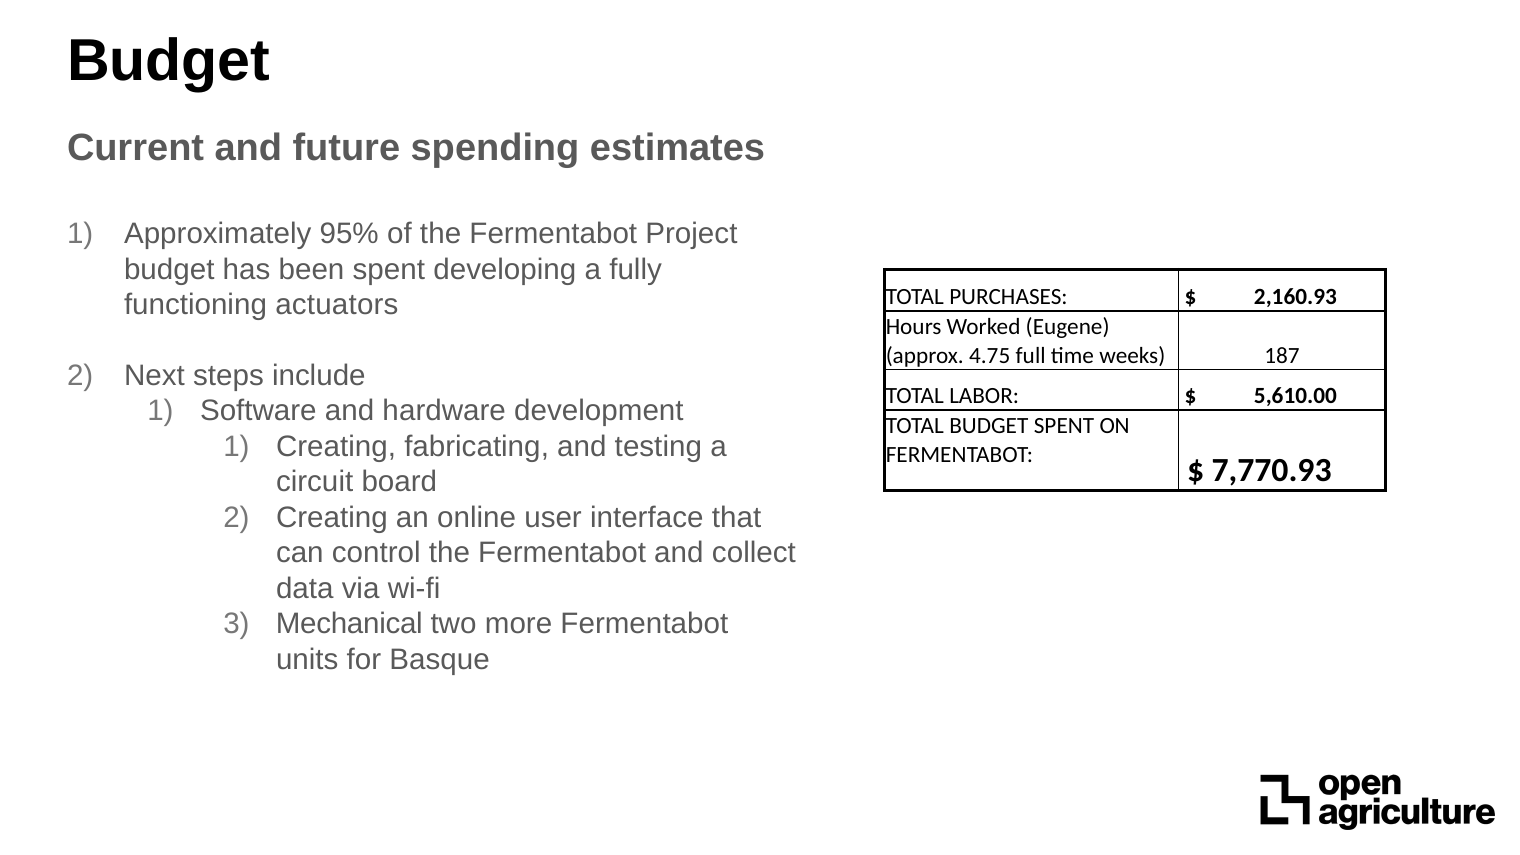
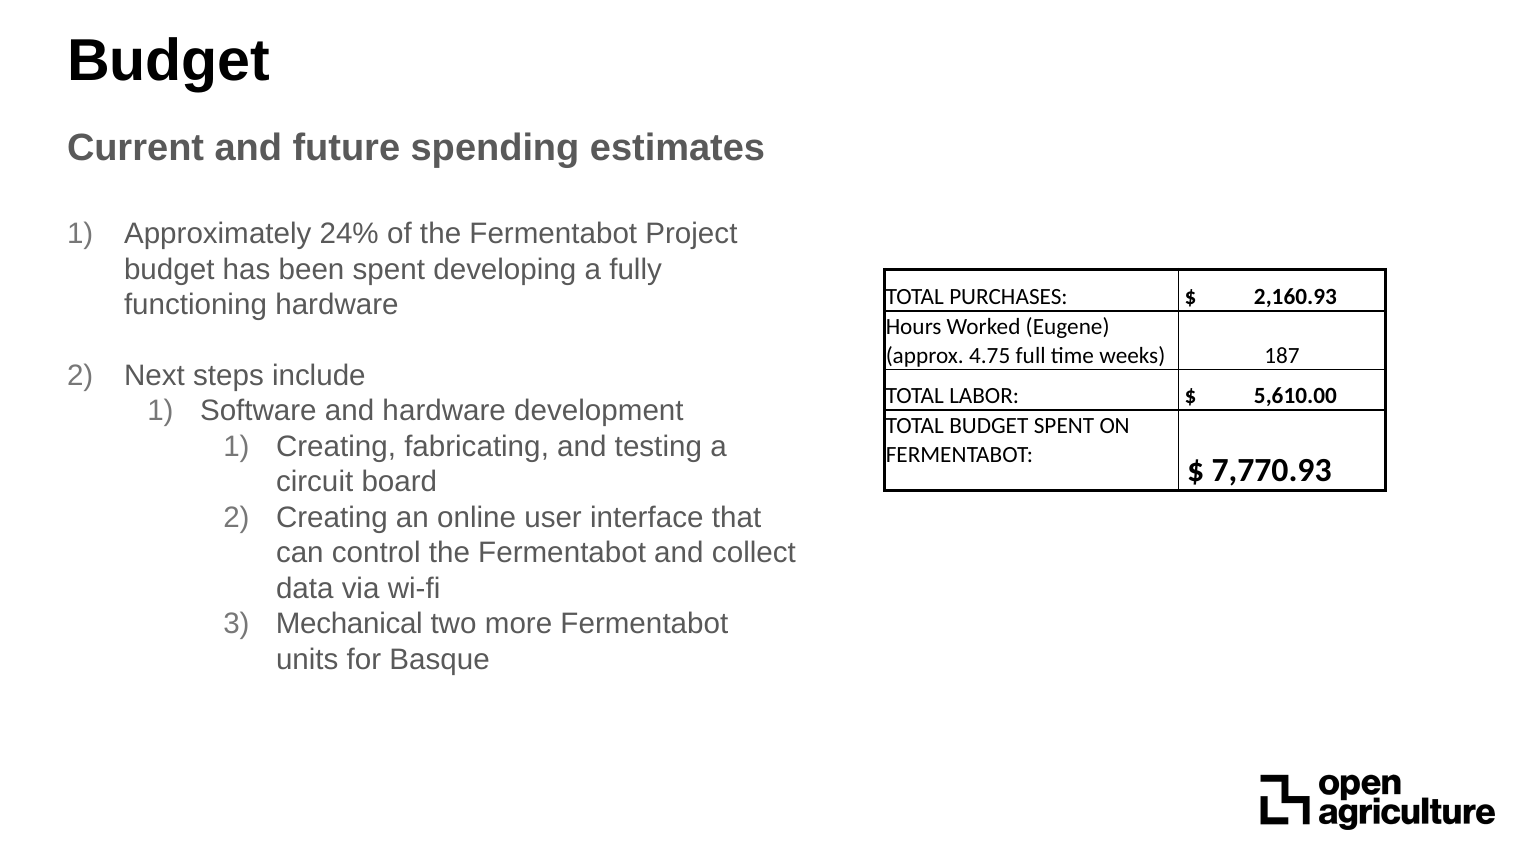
95%: 95% -> 24% (349, 234)
functioning actuators: actuators -> hardware (337, 305)
